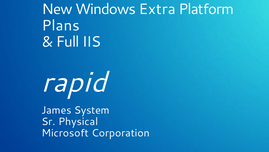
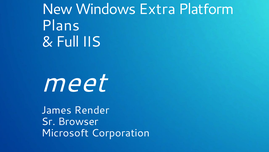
rapid: rapid -> meet (74, 82)
System: System -> Render (92, 110)
Physical: Physical -> Browser (78, 121)
